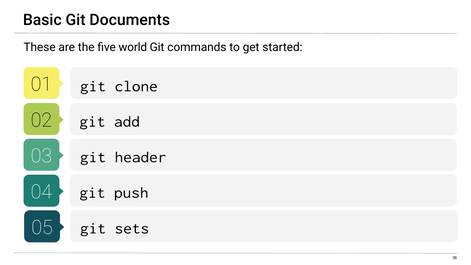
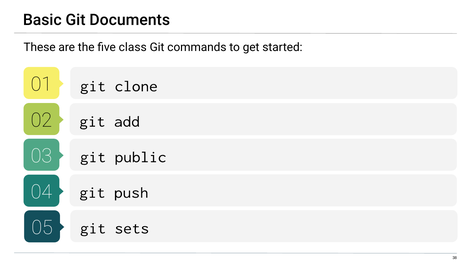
world: world -> class (133, 47)
header: header -> public (141, 157)
